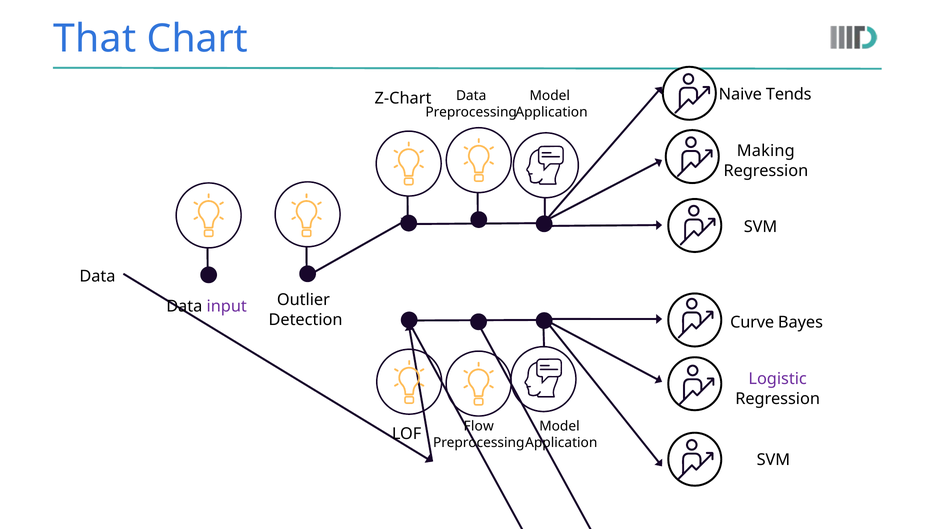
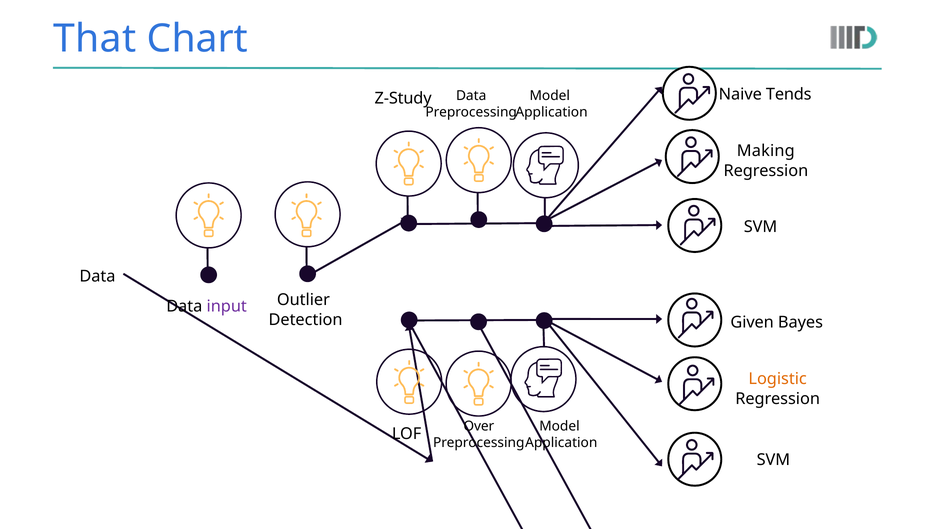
Z-Chart: Z-Chart -> Z-Study (403, 99)
Curve: Curve -> Given (752, 323)
Logistic colour: purple -> orange (778, 379)
Flow: Flow -> Over (479, 426)
